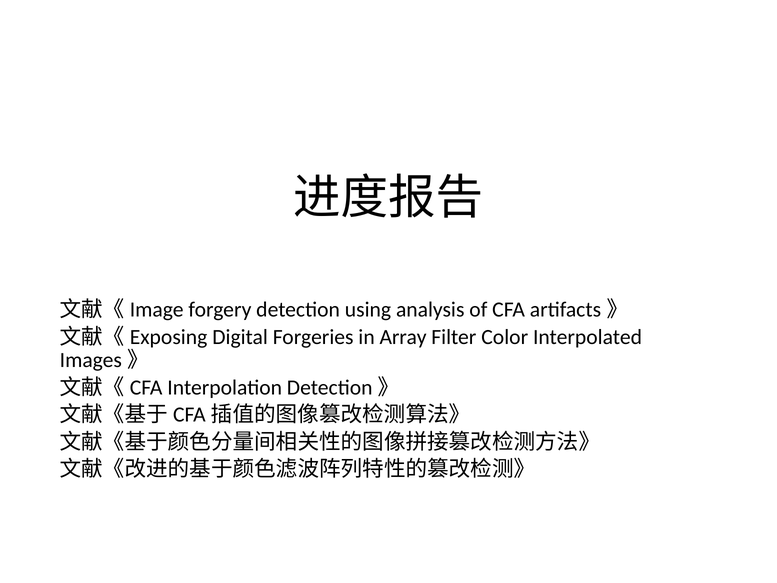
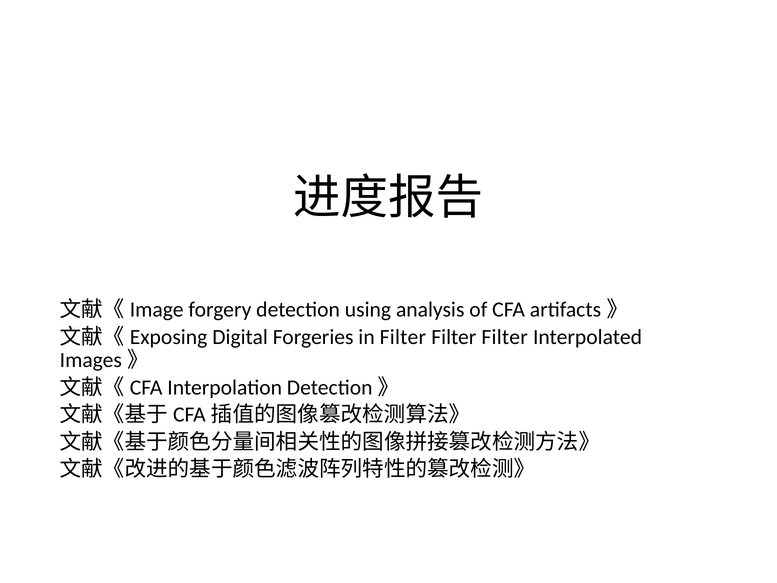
in Array: Array -> Filter (403, 337)
Color: Color -> Filter (505, 337)
